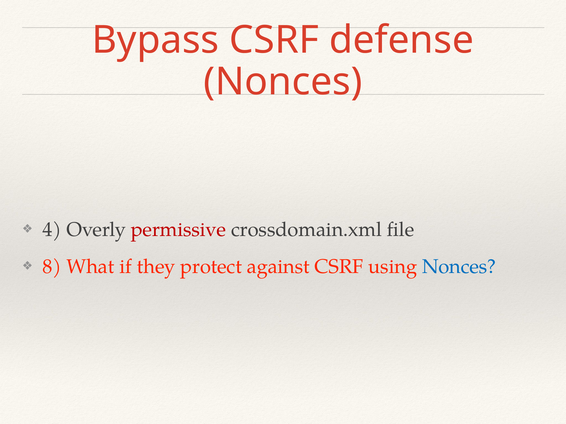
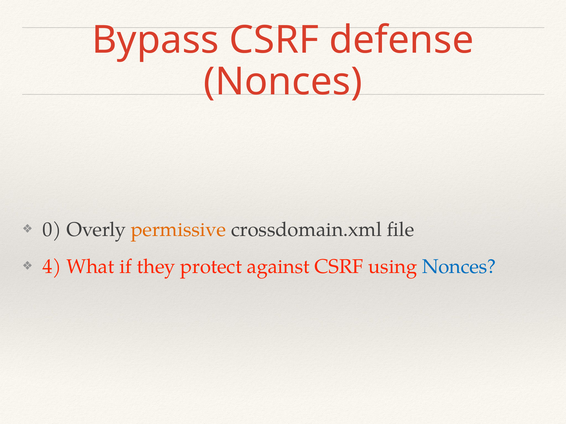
4: 4 -> 0 (52, 230)
permissive colour: red -> orange (178, 230)
8: 8 -> 4 (52, 267)
